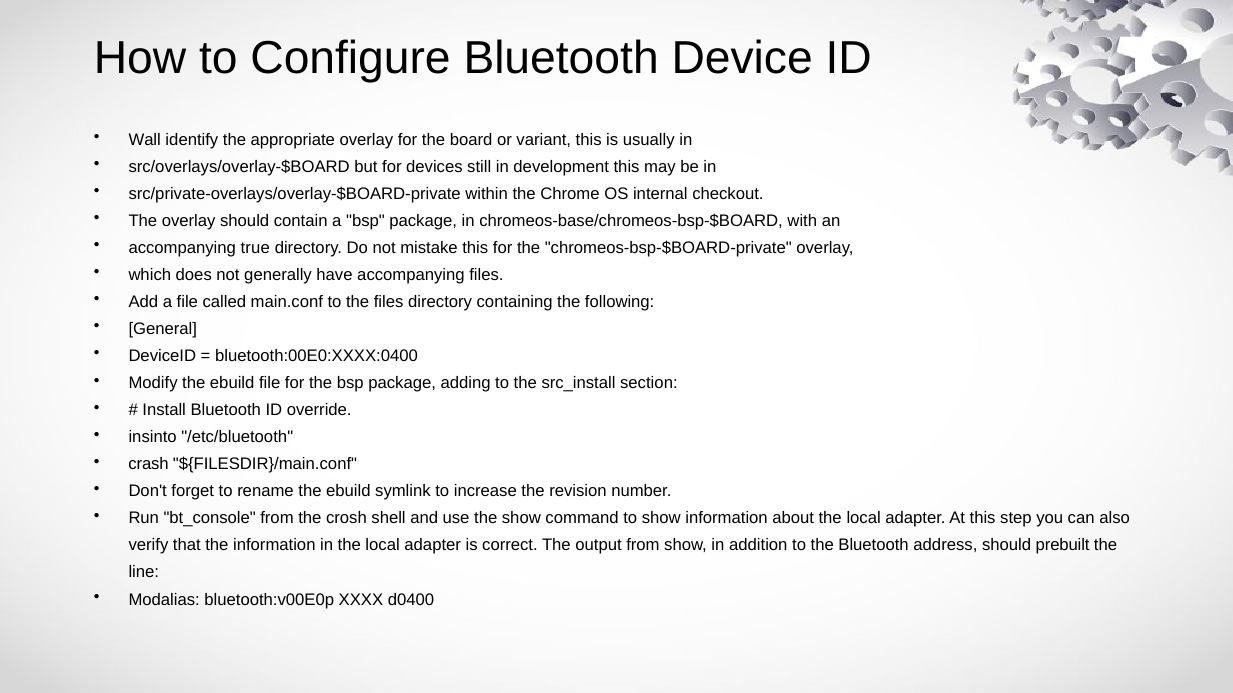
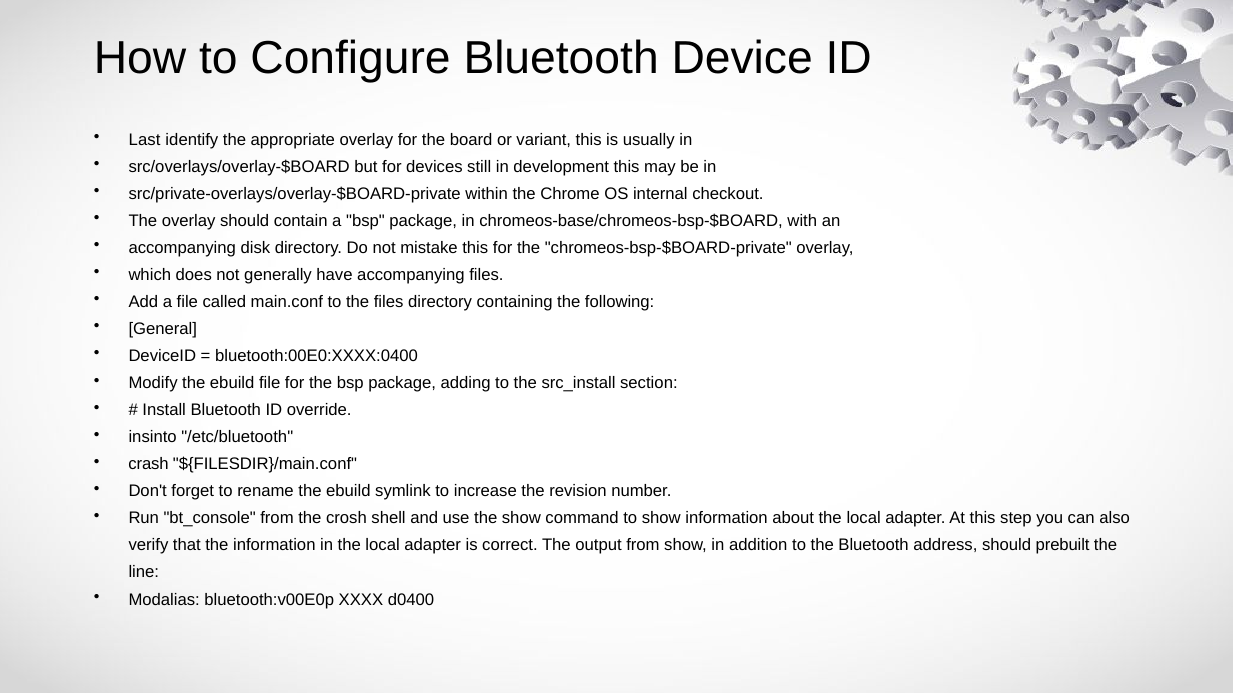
Wall: Wall -> Last (145, 140)
true: true -> disk (255, 248)
